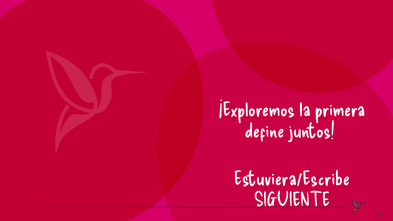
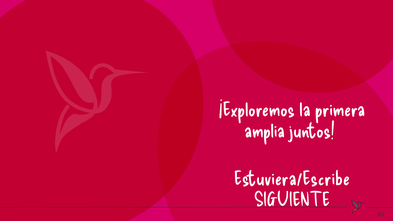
define: define -> amplia (265, 131)
